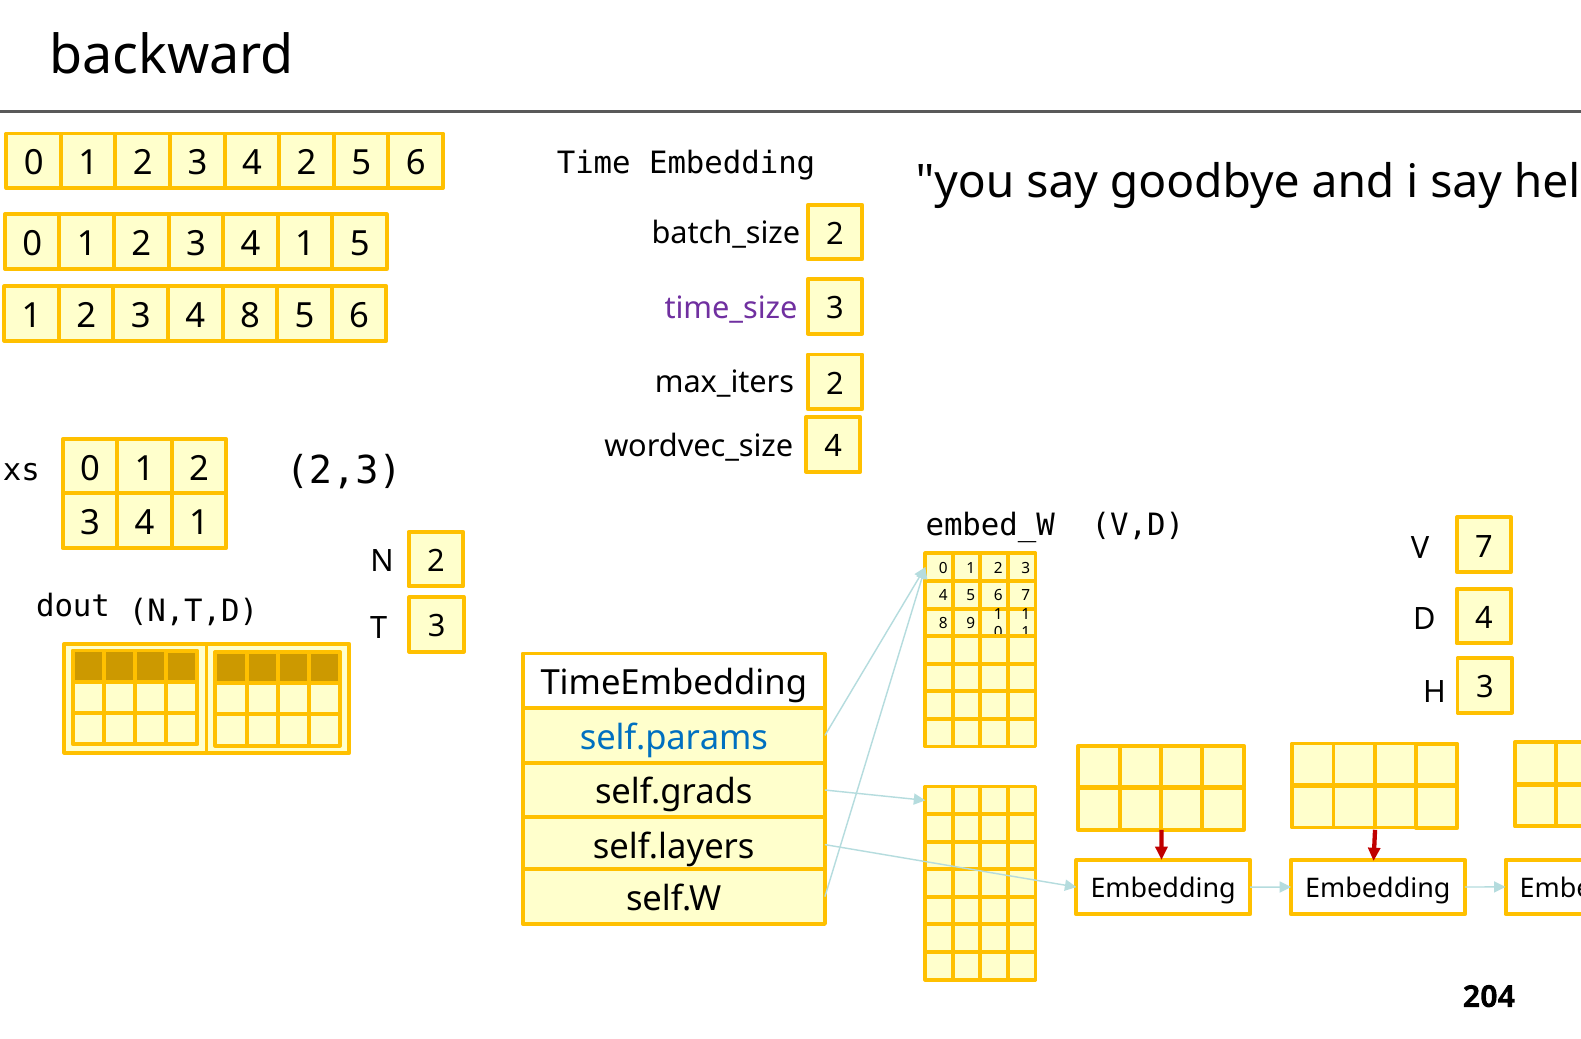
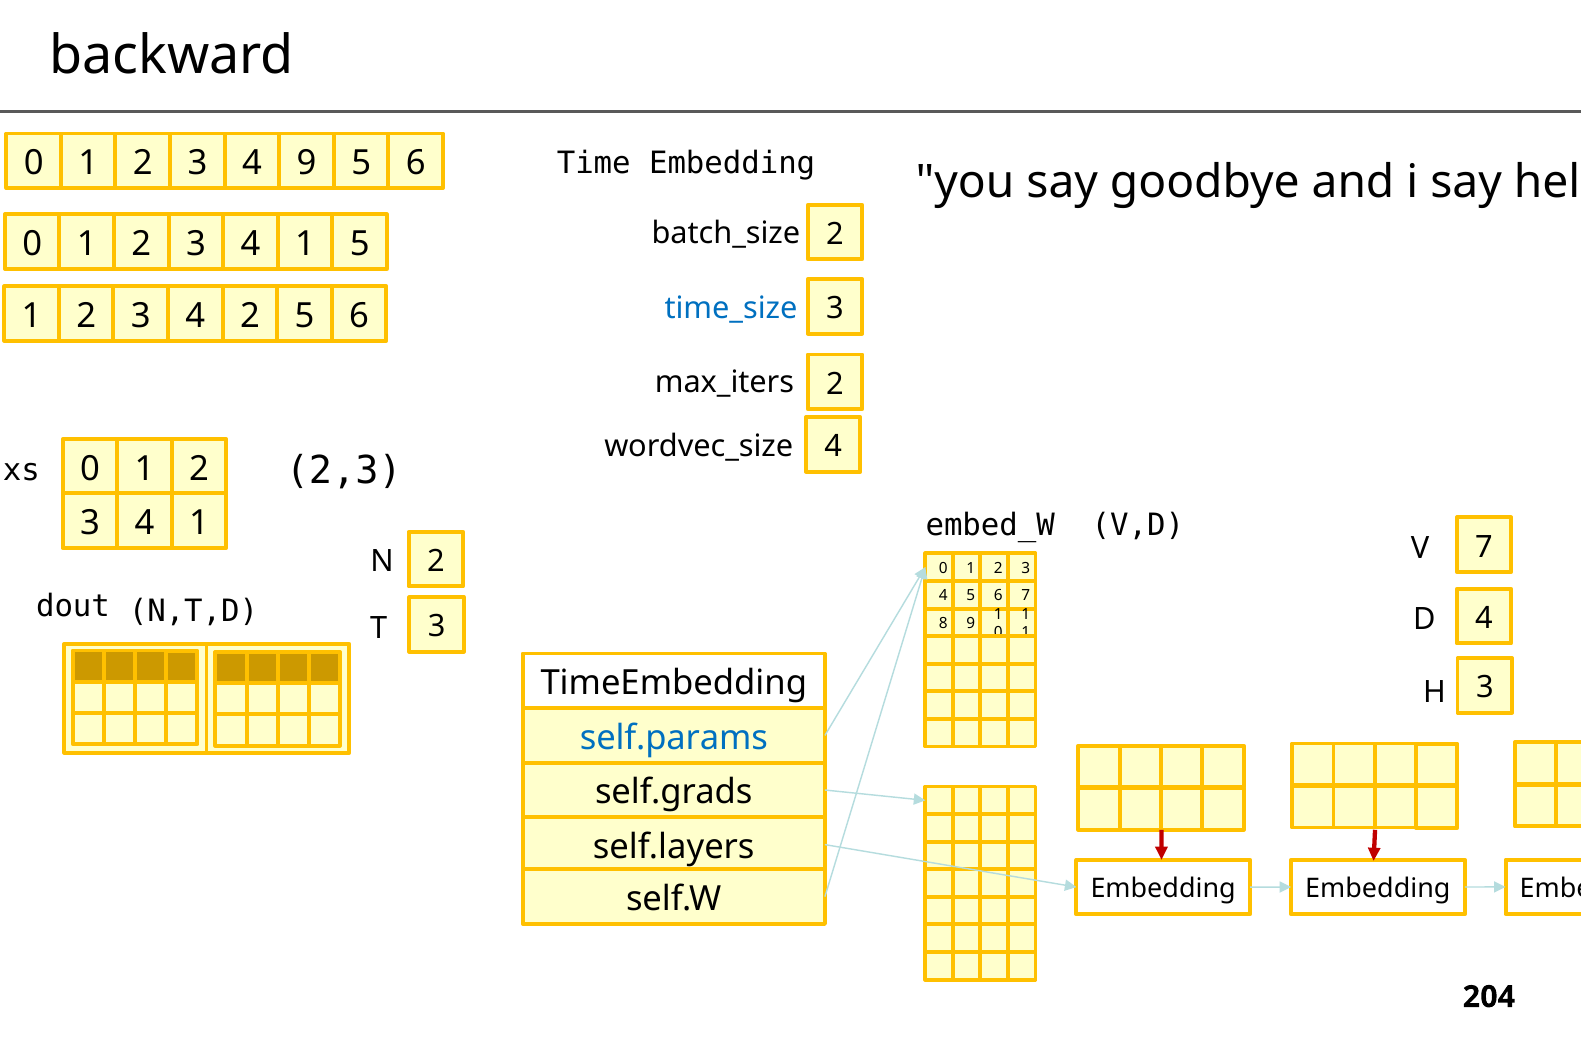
4 2: 2 -> 9 (307, 163)
time_size colour: purple -> blue (731, 309)
4 8: 8 -> 2 (250, 316)
